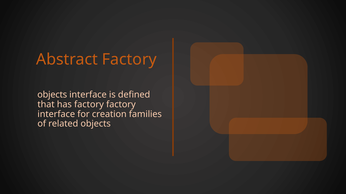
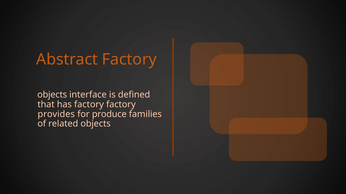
interface: interface -> provides (56, 114)
creation: creation -> produce (109, 114)
